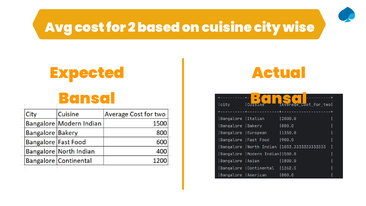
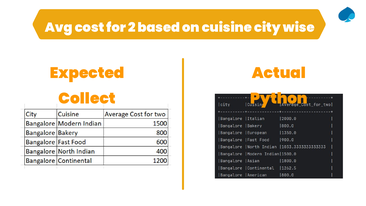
Bansal: Bansal -> Collect (87, 99)
Bansal: Bansal -> Python (279, 99)
